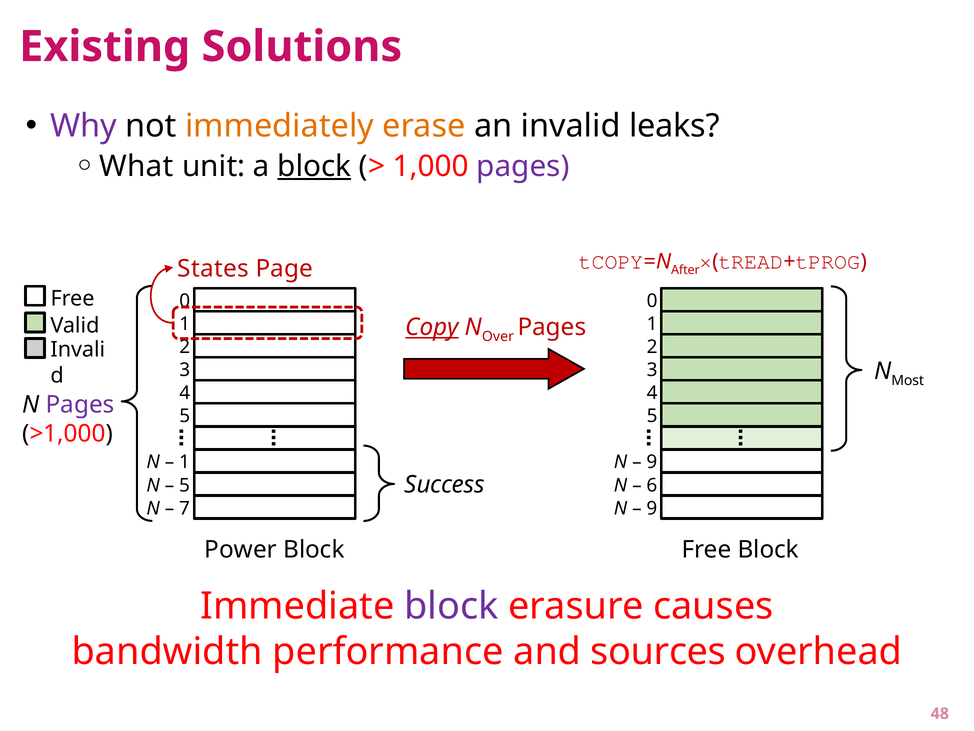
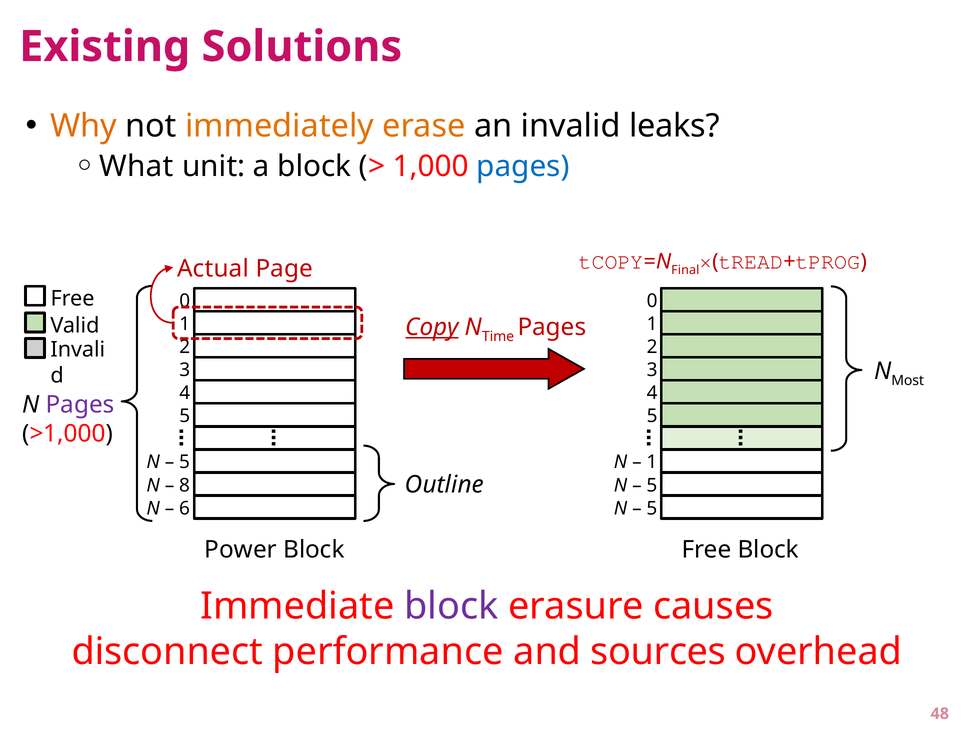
Why colour: purple -> orange (83, 126)
block underline: present -> none (314, 166)
pages colour: purple -> blue (523, 166)
After: After -> Final (685, 270)
States: States -> Actual (213, 269)
Over: Over -> Time (498, 336)
1: 1 -> 5 (185, 462)
9: 9 -> 1 (652, 462)
Success: Success -> Outline (444, 484)
5: 5 -> 8 (185, 485)
6: 6 -> 5 (652, 485)
7: 7 -> 6 (185, 508)
9: 9 -> 5 (652, 508)
bandwidth: bandwidth -> disconnect (167, 651)
